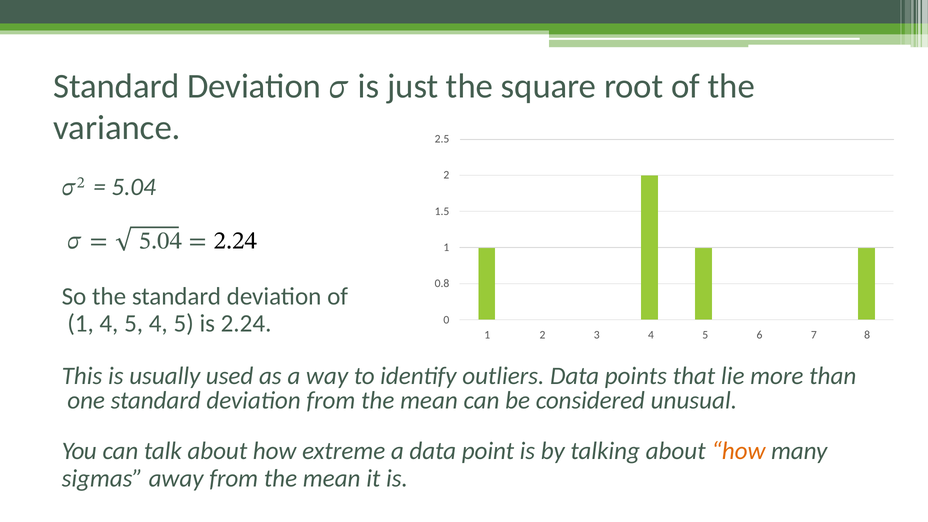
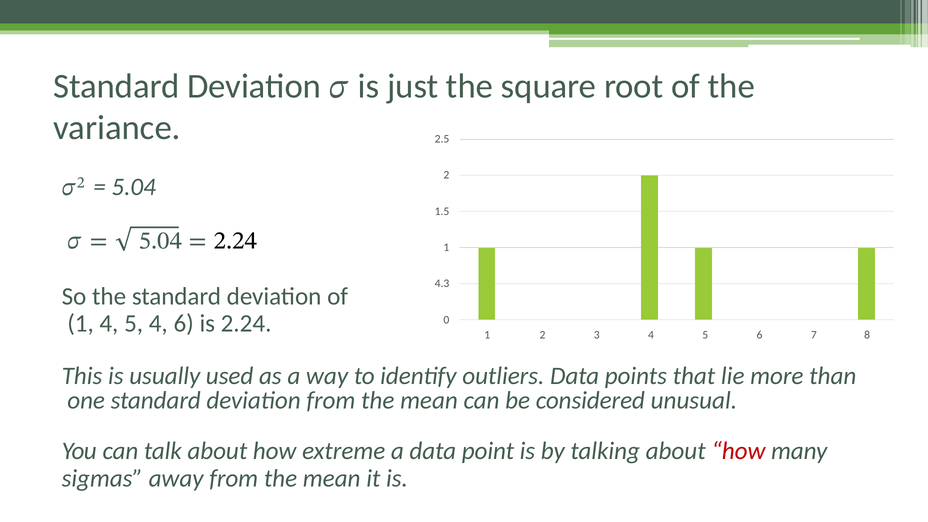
0.8: 0.8 -> 4.3 (442, 284)
5 4 5: 5 -> 6 (184, 323)
how colour: orange -> red (738, 451)
